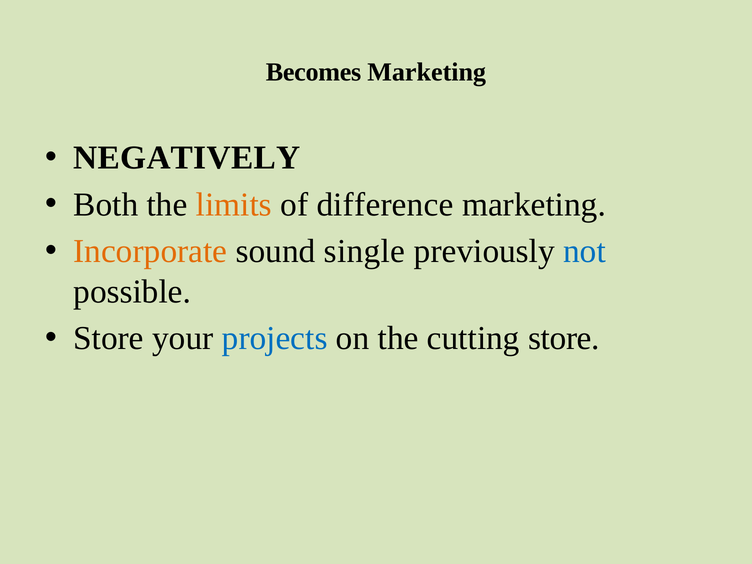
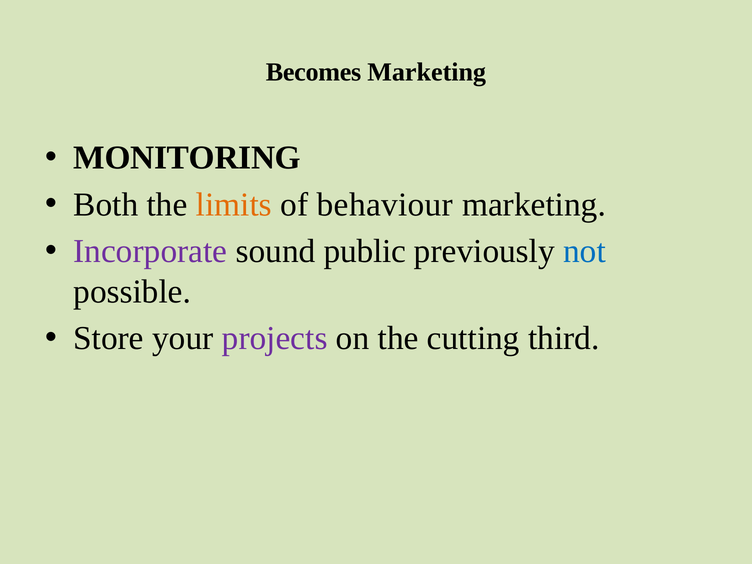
NEGATIVELY: NEGATIVELY -> MONITORING (187, 158)
difference: difference -> behaviour (385, 205)
Incorporate colour: orange -> purple (150, 251)
single: single -> public (365, 251)
projects colour: blue -> purple (275, 338)
cutting store: store -> third (564, 338)
